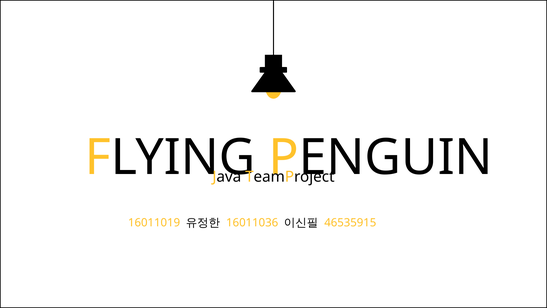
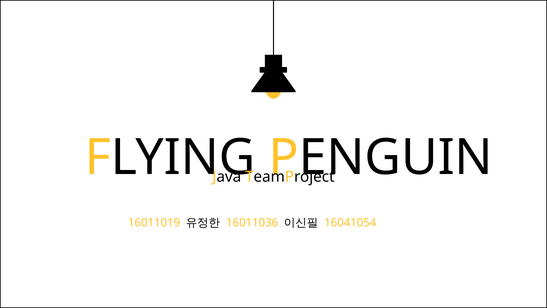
46535915: 46535915 -> 16041054 (350, 222)
